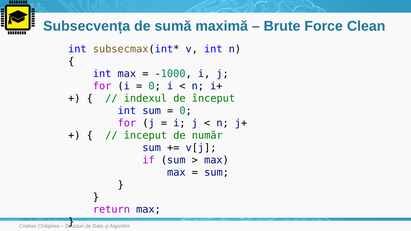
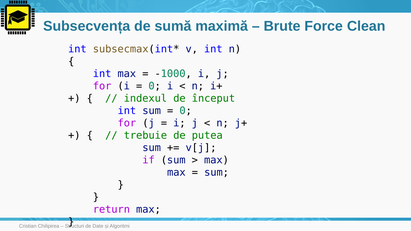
început: început -> trebuie (145, 136)
număr: număr -> putea (207, 136)
